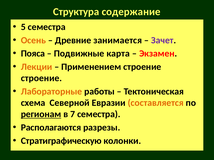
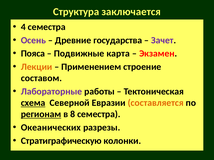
содержание: содержание -> заключается (131, 12)
5: 5 -> 4 (23, 27)
Осень colour: orange -> purple (33, 40)
занимается: занимается -> государства (118, 40)
строение: строение -> составом (41, 78)
Лабораторные colour: orange -> purple (51, 92)
схема underline: none -> present (33, 103)
7: 7 -> 8 (73, 115)
Располагаются: Располагаются -> Океанических (51, 128)
